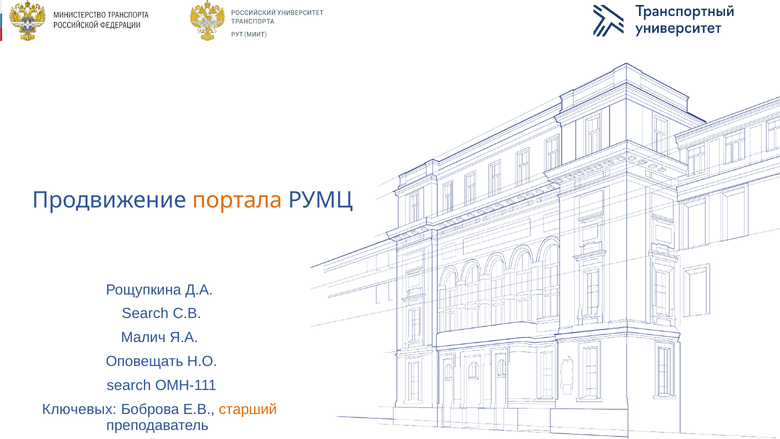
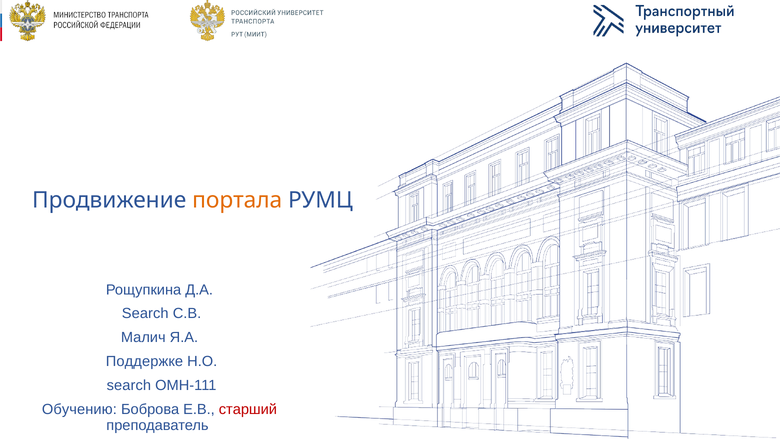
Оповещать: Оповещать -> Поддержке (144, 361)
Ключевых: Ключевых -> Обучению (79, 409)
старший colour: orange -> red (248, 409)
